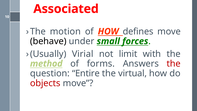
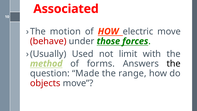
defines: defines -> electric (138, 31)
behave colour: black -> red (48, 41)
small: small -> those (108, 41)
Virial: Virial -> Used (83, 54)
the colour: red -> black (174, 64)
Entire: Entire -> Made (86, 73)
virtual: virtual -> range (132, 73)
